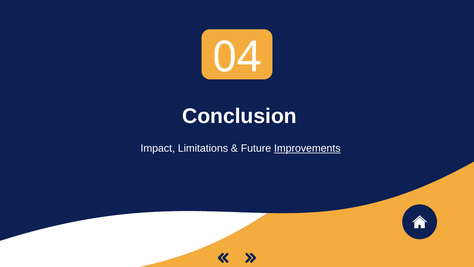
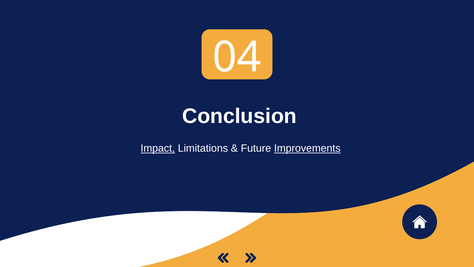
Impact underline: none -> present (158, 148)
